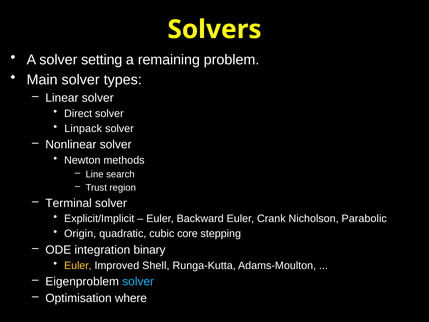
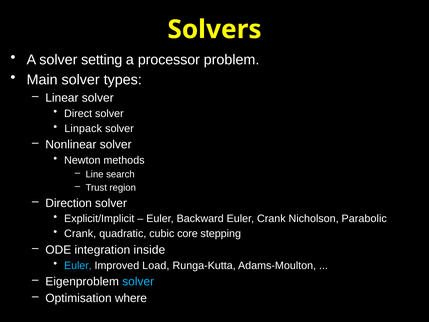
remaining: remaining -> processor (169, 60)
Terminal: Terminal -> Direction (69, 203)
Origin: Origin -> Crank (80, 234)
binary: binary -> inside (149, 250)
Euler colour: yellow -> light blue (78, 265)
Shell: Shell -> Load (156, 265)
